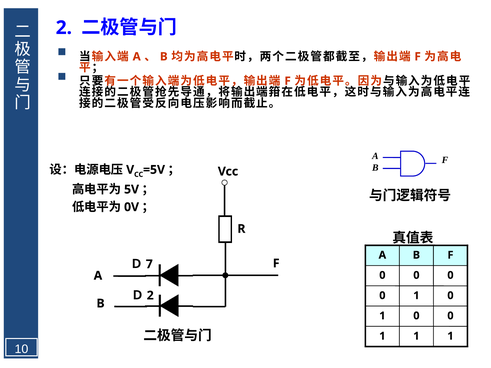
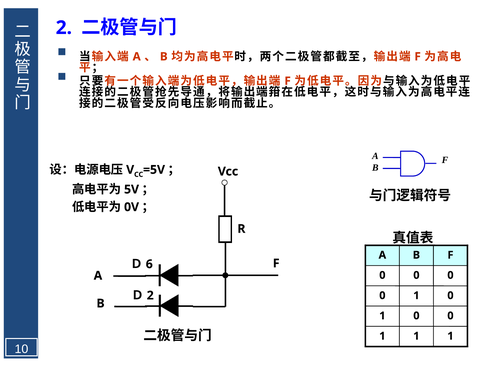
7: 7 -> 6 (149, 264)
